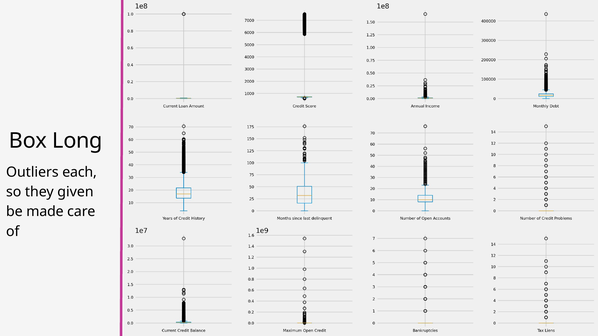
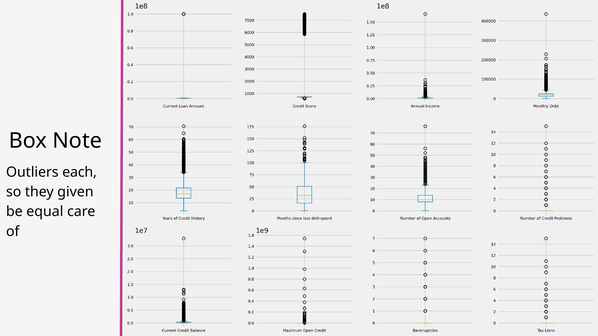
Long: Long -> Note (77, 141)
made: made -> equal (45, 212)
